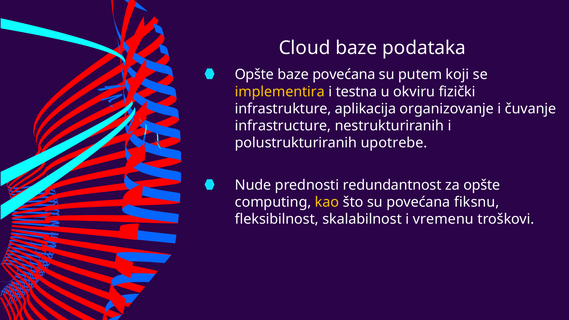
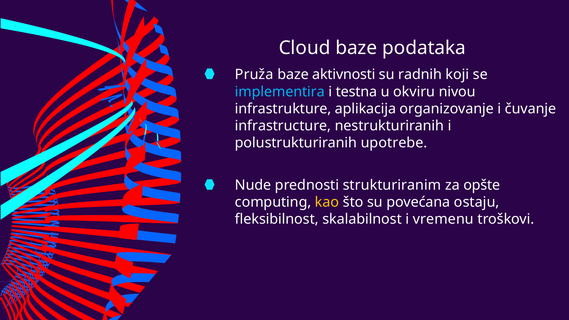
Opšte: Opšte -> Pruža (254, 75)
baze povećana: povećana -> aktivnosti (344, 75)
putem: putem -> radnih (420, 75)
implementira colour: yellow -> light blue (280, 92)
fizički: fizički -> nivou (457, 92)
redundantnost: redundantnost -> strukturiranim (392, 185)
fiksnu: fiksnu -> ostaju (477, 202)
